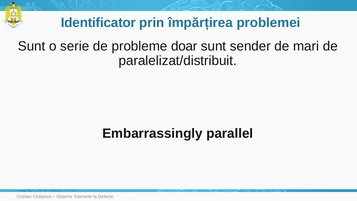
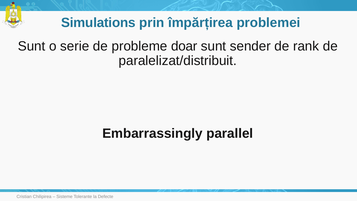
Identificator: Identificator -> Simulations (98, 23)
mari: mari -> rank (306, 46)
